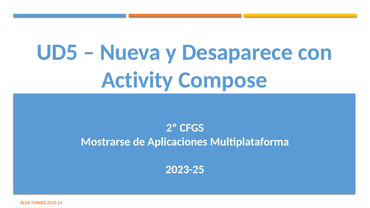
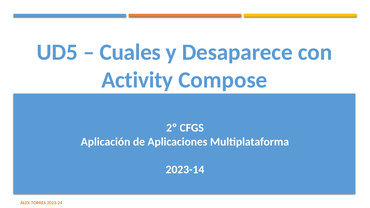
Nueva: Nueva -> Cuales (130, 52)
Mostrarse: Mostrarse -> Aplicación (106, 142)
2023-25: 2023-25 -> 2023-14 (185, 170)
